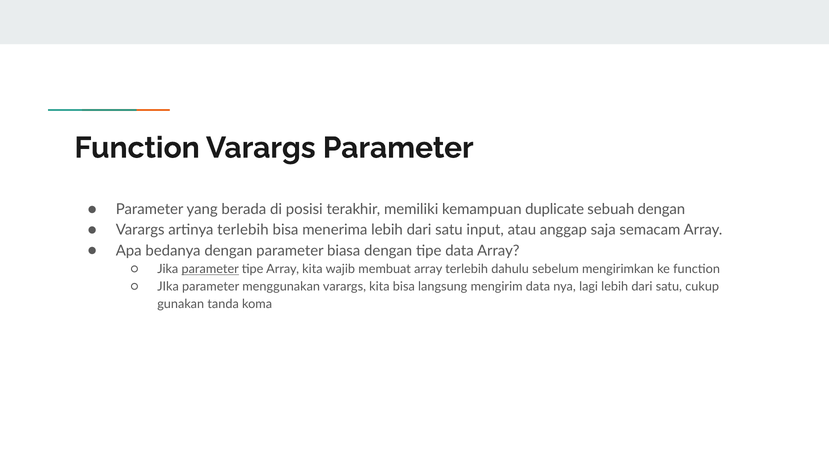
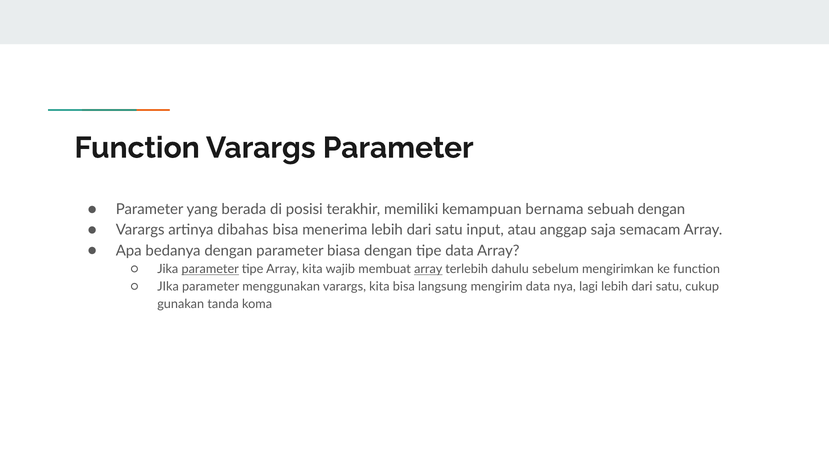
duplicate: duplicate -> bernama (554, 209)
artinya terlebih: terlebih -> dibahas (243, 230)
array underline: none -> present (428, 269)
